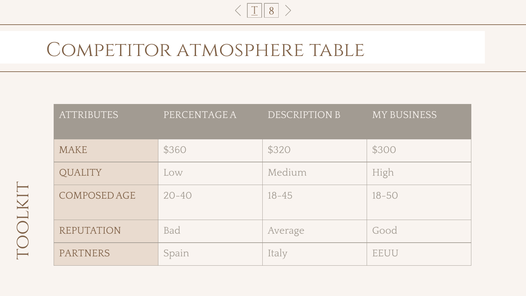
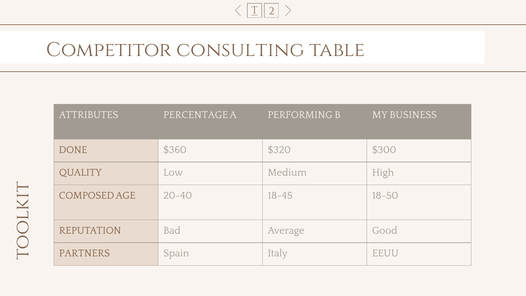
8: 8 -> 2 (272, 11)
atmosphere: atmosphere -> consulting (240, 50)
DESCRIPTION: DESCRIPTION -> PERFORMING (300, 115)
MAKE: MAKE -> DONE (73, 150)
